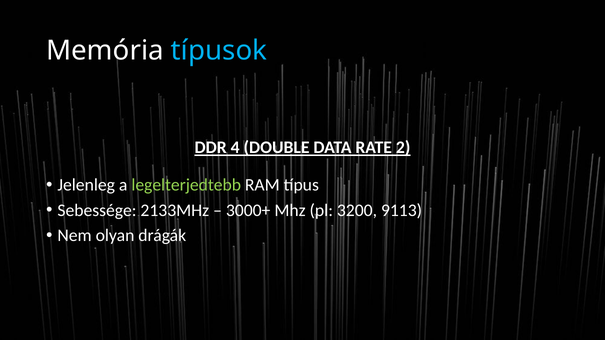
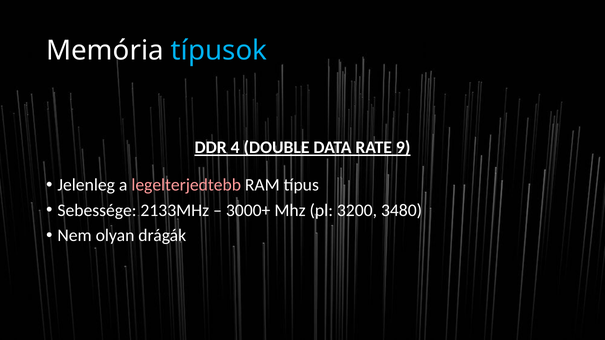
2: 2 -> 9 (403, 148)
legelterjedtebb colour: light green -> pink (186, 185)
9113: 9113 -> 3480 (402, 210)
